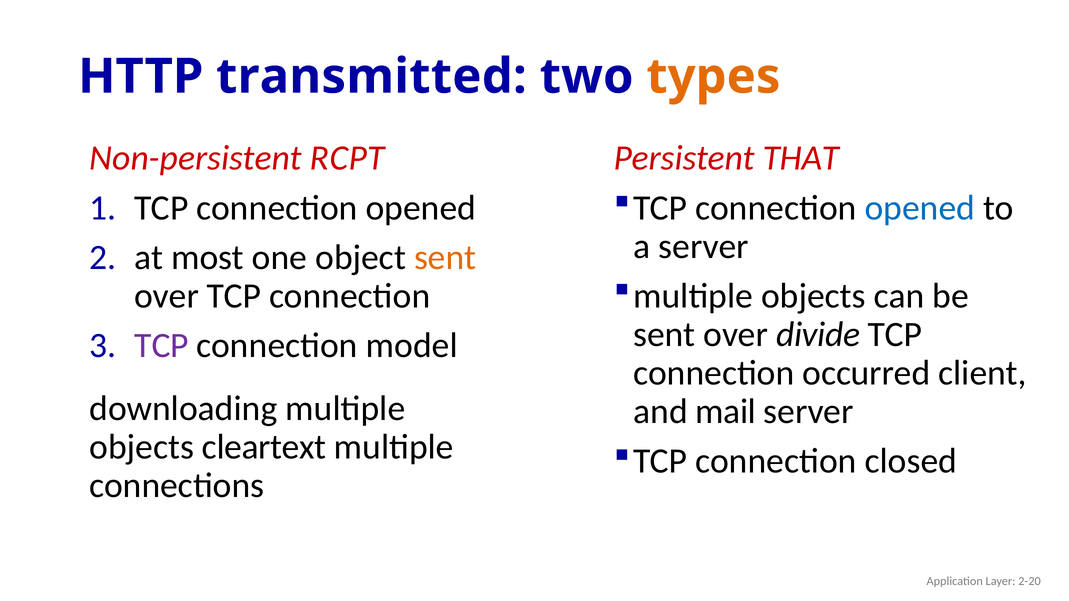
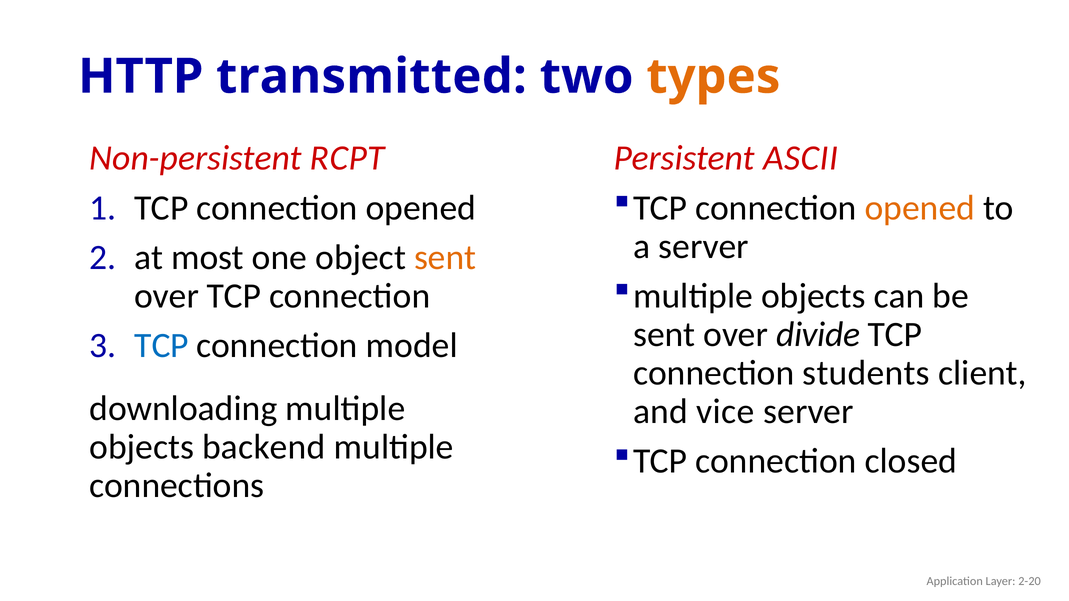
THAT: THAT -> ASCII (801, 158)
opened colour: blue -> orange (920, 208)
TCP colour: purple -> blue (162, 346)
occurred: occurred -> students (866, 373)
mail: mail -> vice (725, 412)
cleartext: cleartext -> backend (264, 447)
